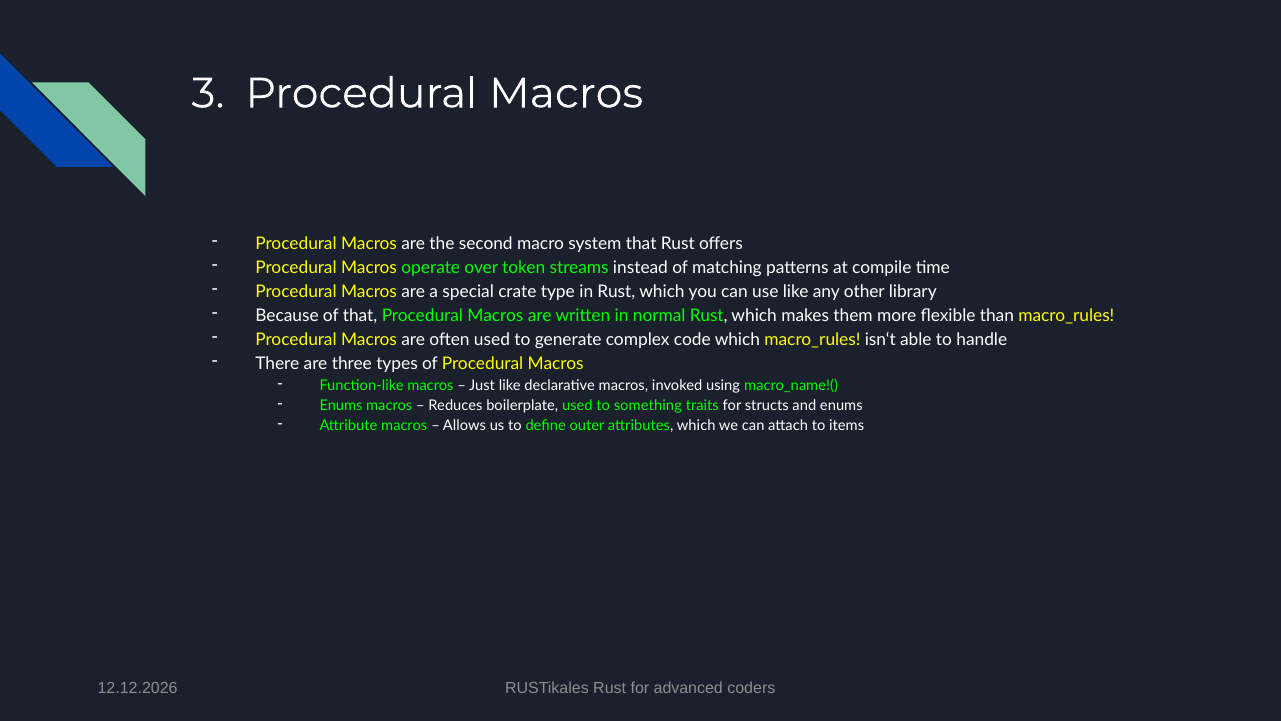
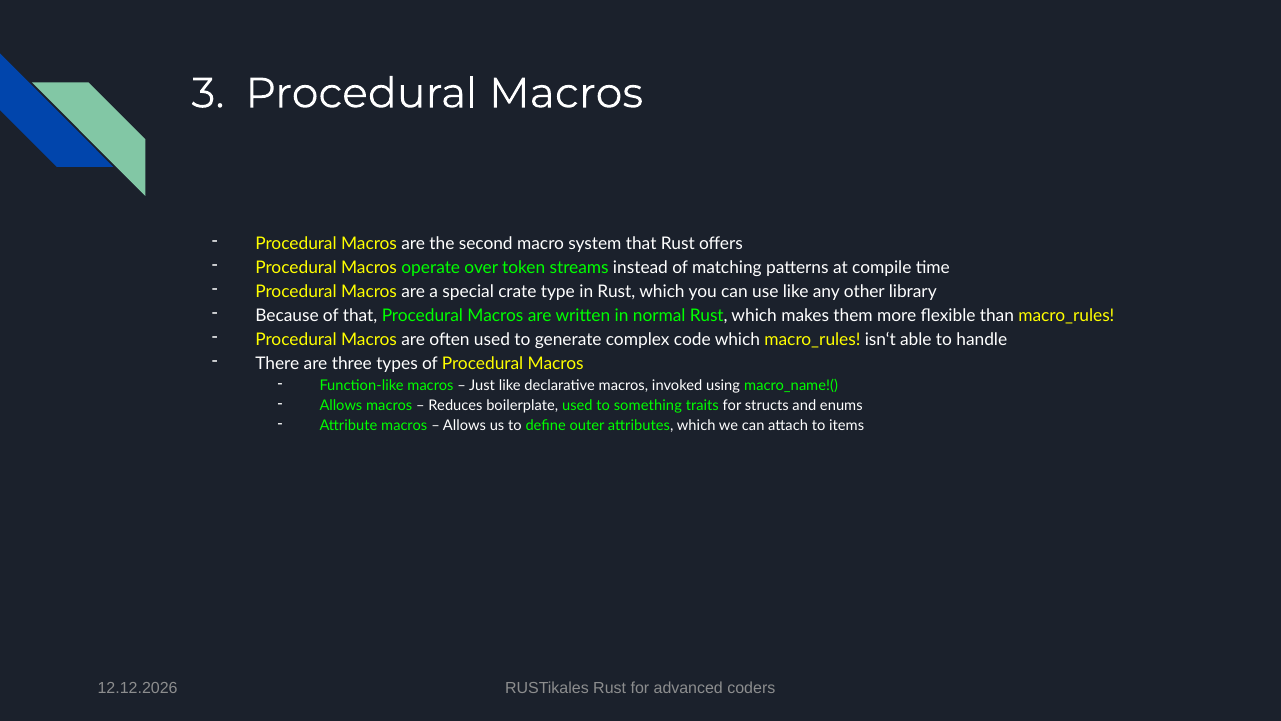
Enums: Enums -> Allows (341, 406)
